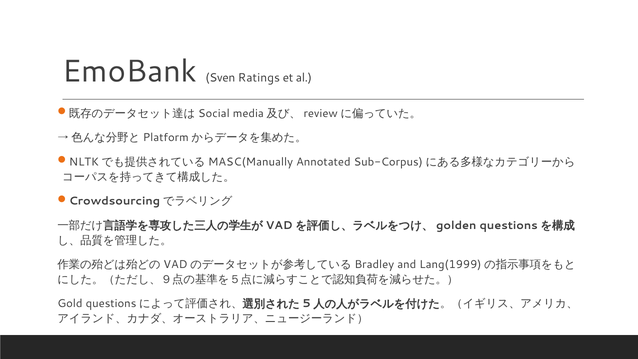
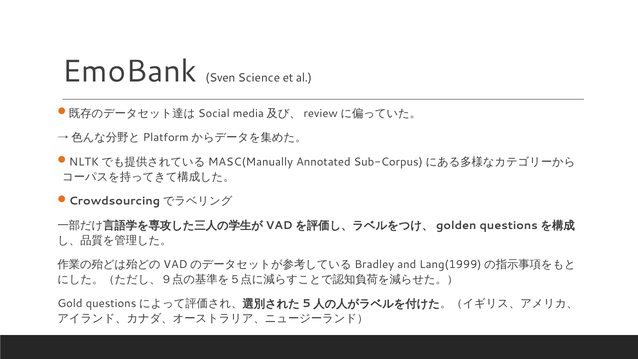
Ratings: Ratings -> Science (259, 78)
